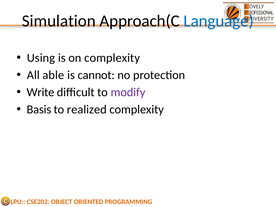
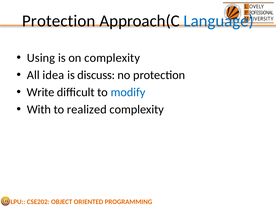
Simulation: Simulation -> Protection (59, 21)
able: able -> idea (53, 75)
cannot: cannot -> discuss (96, 75)
modify colour: purple -> blue (128, 92)
Basis: Basis -> With (39, 109)
